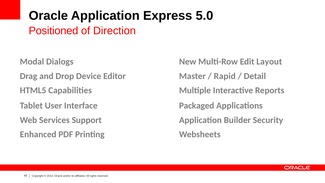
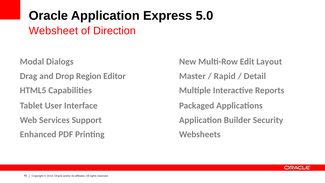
Positioned: Positioned -> Websheet (53, 31)
Device: Device -> Region (89, 76)
